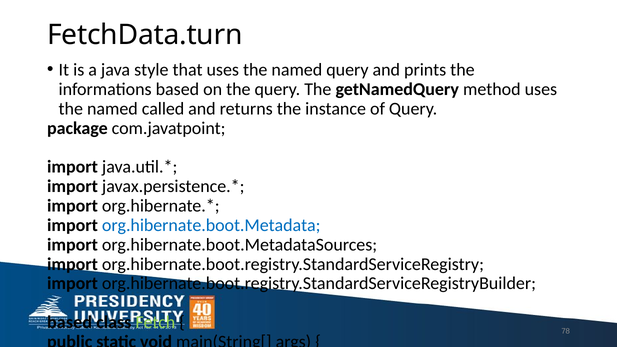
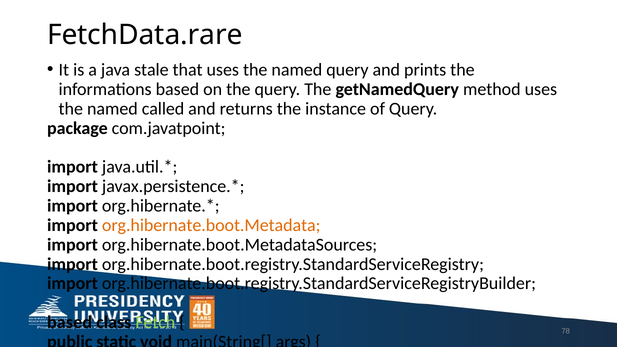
FetchData.turn: FetchData.turn -> FetchData.rare (145, 35)
style: style -> stale (151, 70)
org.hibernate.boot.Metadata colour: blue -> orange (211, 225)
